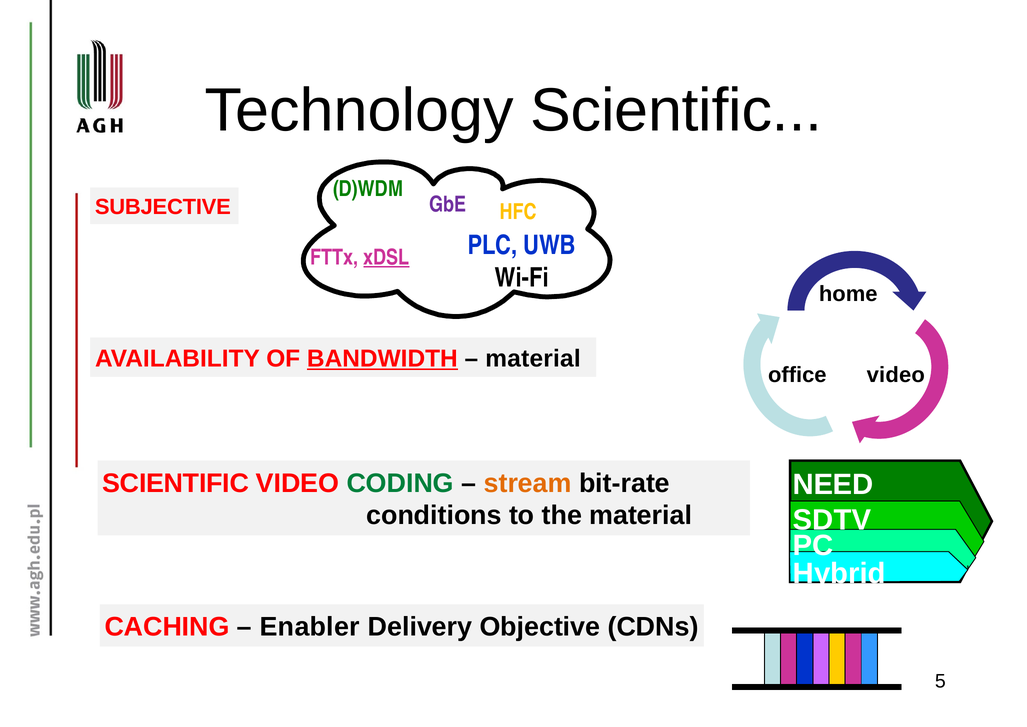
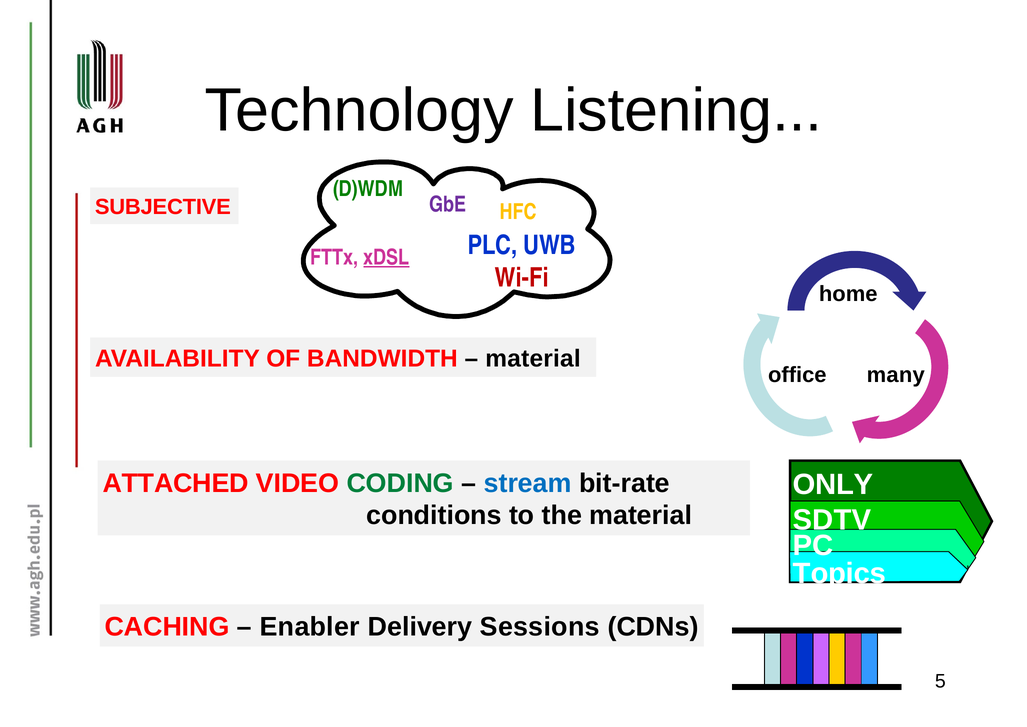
Technology Scientific: Scientific -> Listening (676, 110)
Wi-Fi colour: black -> red (522, 278)
BANDWIDTH underline: present -> none (382, 358)
video: video -> many (896, 375)
SCIENTIFIC: SCIENTIFIC -> ATTACHED (176, 483)
stream colour: orange -> blue (528, 483)
NEED: NEED -> ONLY (833, 484)
Hybrid: Hybrid -> Topics (839, 573)
Objective: Objective -> Sessions (540, 627)
